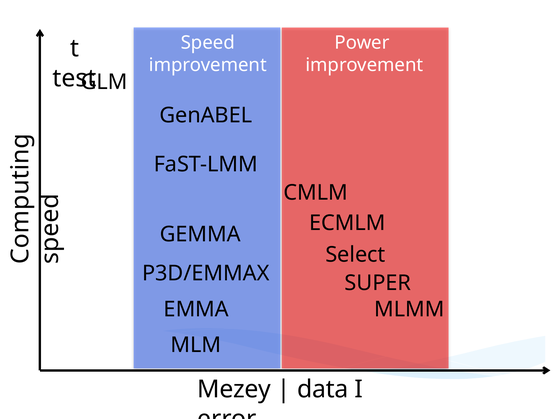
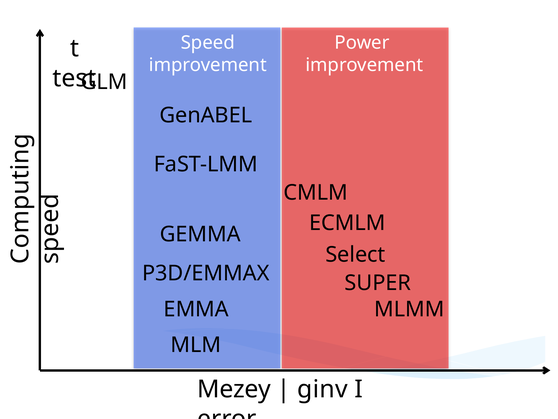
data: data -> ginv (322, 389)
